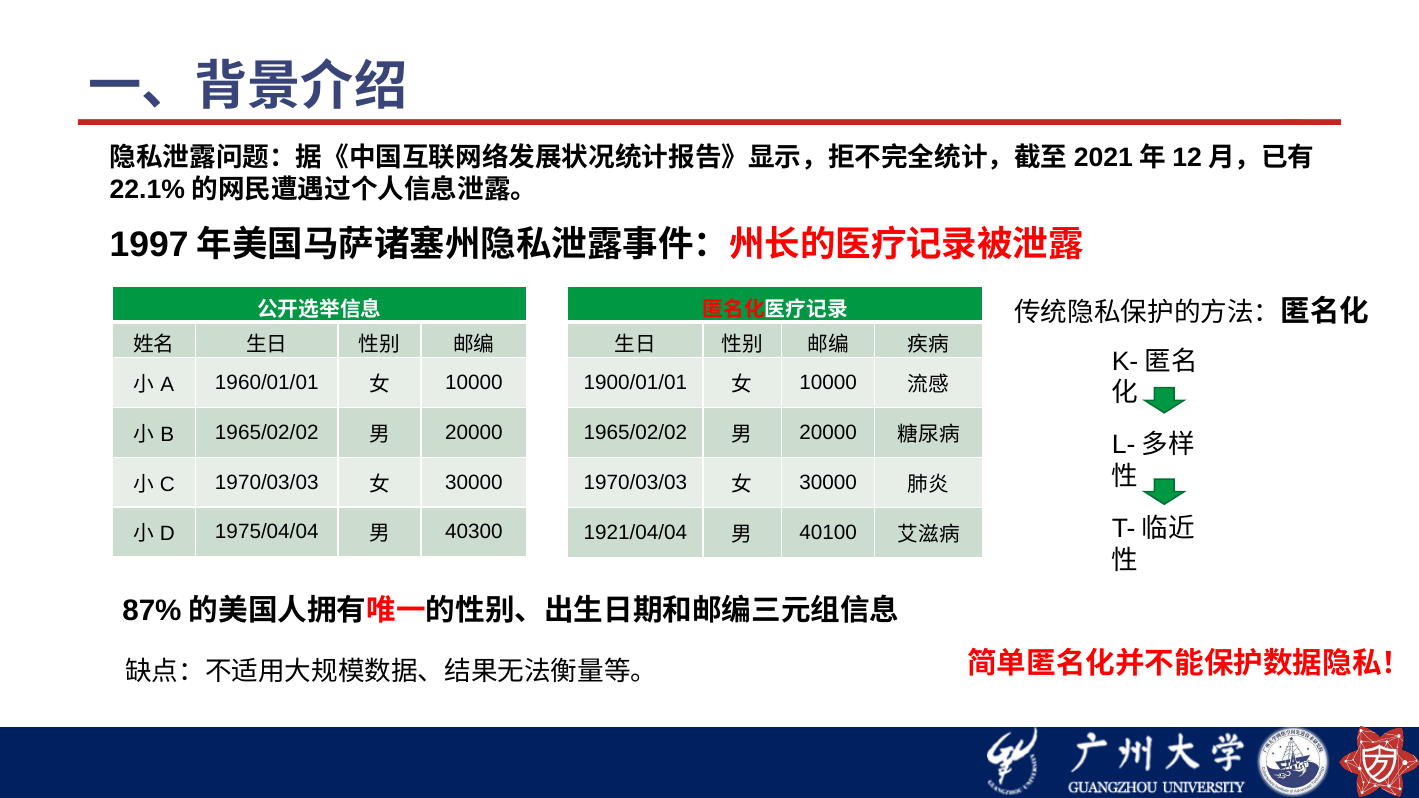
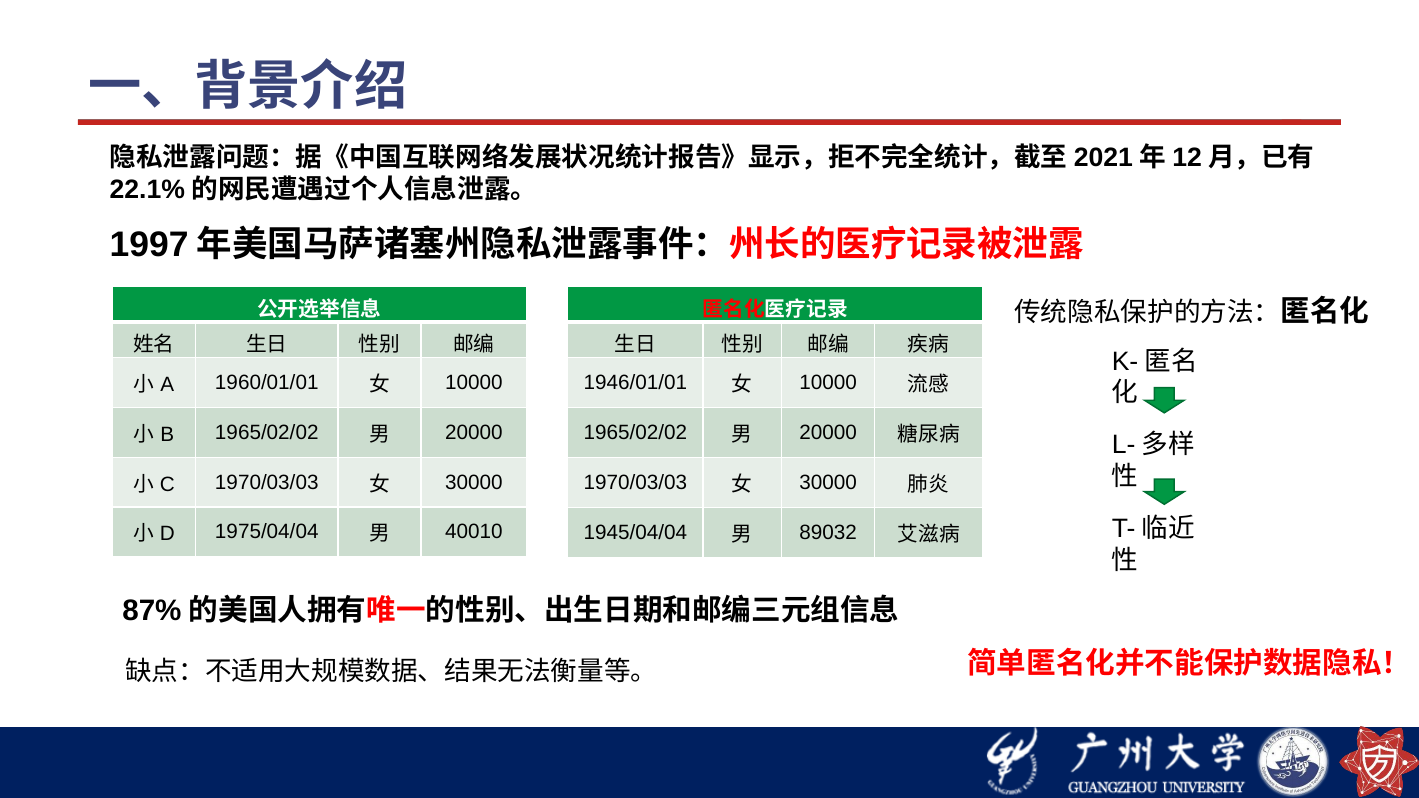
1900/01/01: 1900/01/01 -> 1946/01/01 (635, 383)
1921/04/04: 1921/04/04 -> 1945/04/04 (635, 533)
40100: 40100 -> 89032 (828, 533)
40300: 40300 -> 40010 (474, 532)
